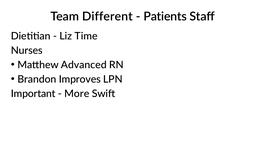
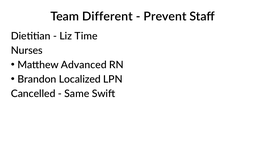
Patients: Patients -> Prevent (165, 16)
Improves: Improves -> Localized (80, 80)
Important: Important -> Cancelled (33, 94)
More: More -> Same (77, 94)
